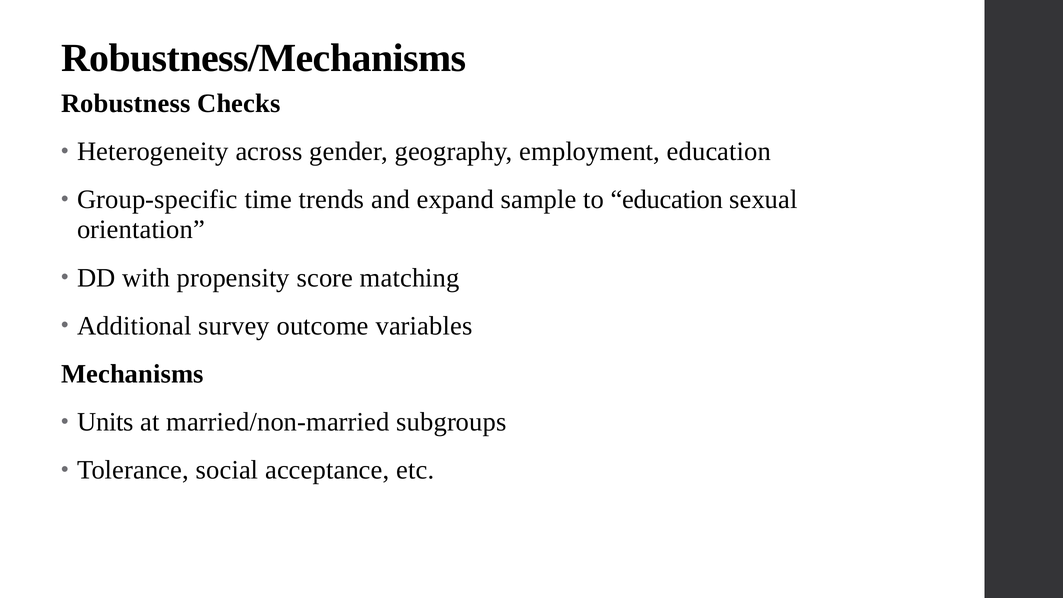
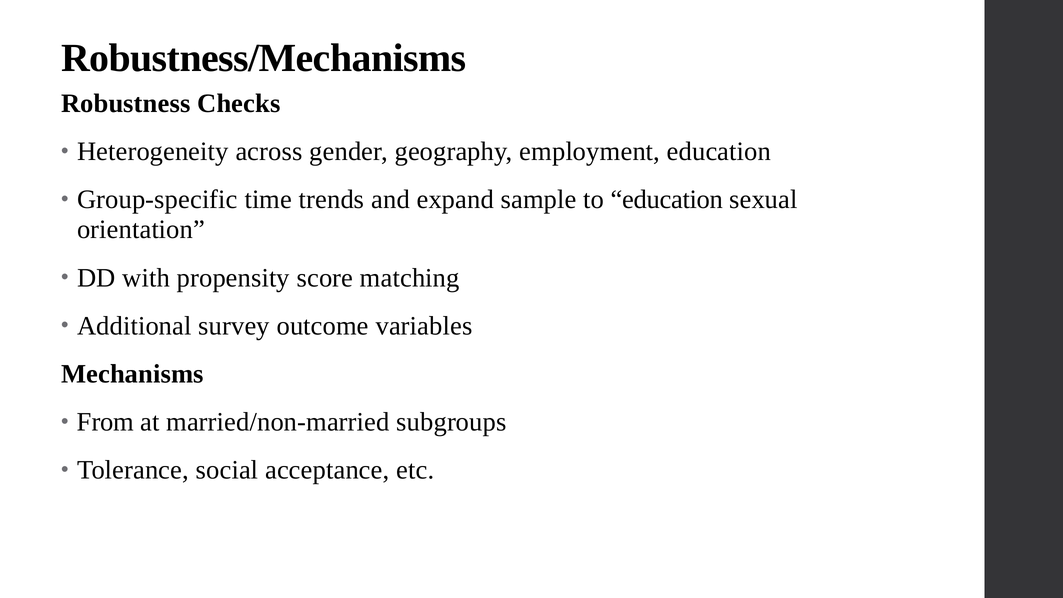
Units: Units -> From (105, 422)
